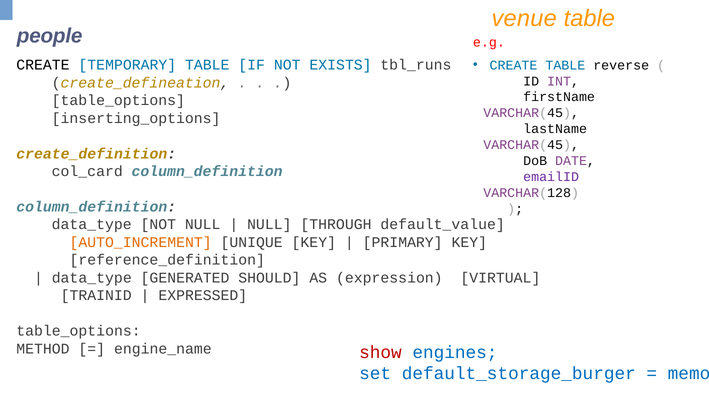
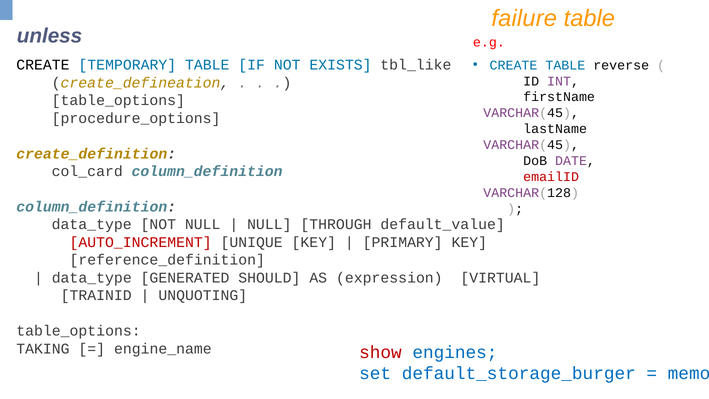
venue: venue -> failure (524, 18)
people: people -> unless (50, 36)
tbl_runs: tbl_runs -> tbl_like (416, 65)
inserting_options: inserting_options -> procedure_options (136, 118)
emailID colour: purple -> red (551, 177)
AUTO_INCREMENT colour: orange -> red (141, 242)
EXPRESSED: EXPRESSED -> UNQUOTING (203, 295)
METHOD: METHOD -> TAKING (43, 349)
